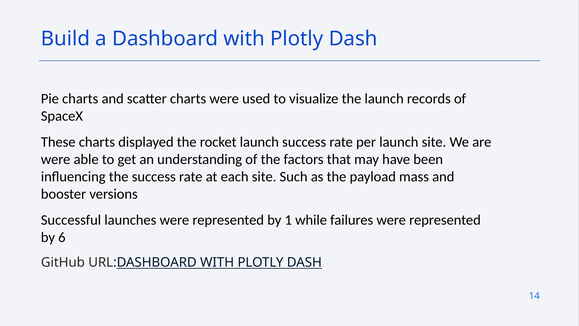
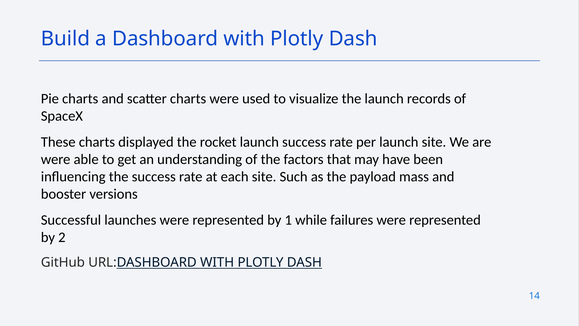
6: 6 -> 2 (62, 237)
